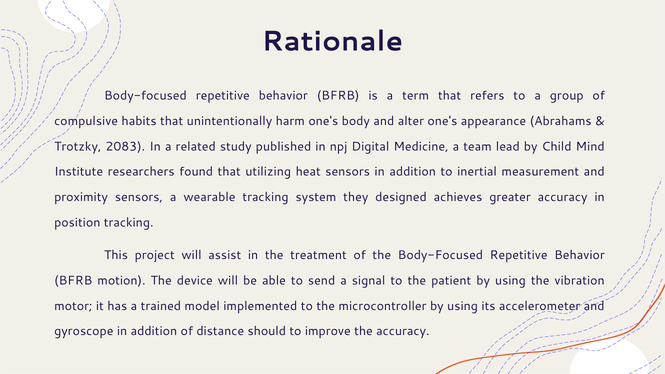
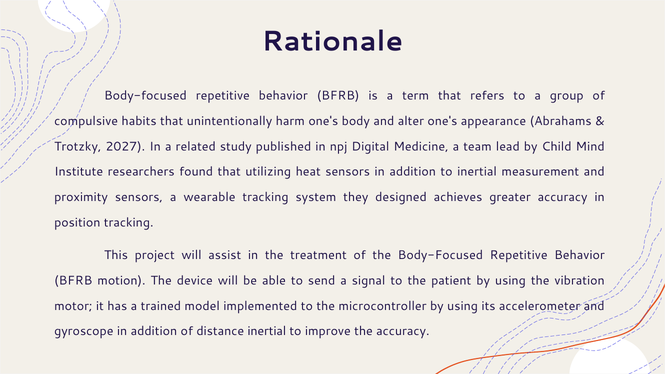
2083: 2083 -> 2027 (125, 146)
distance should: should -> inertial (267, 331)
